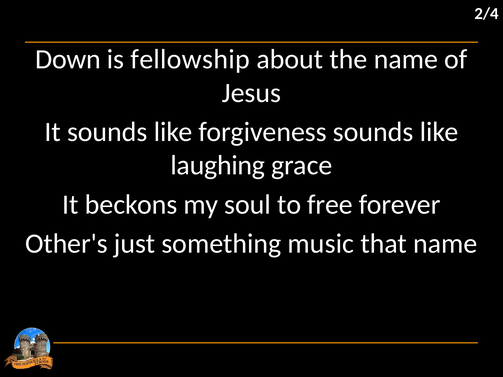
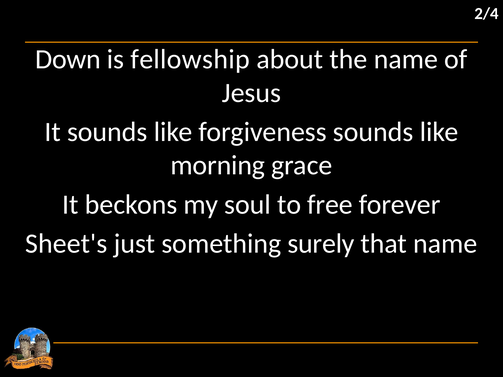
laughing: laughing -> morning (218, 166)
Other's: Other's -> Sheet's (66, 244)
music: music -> surely (321, 244)
